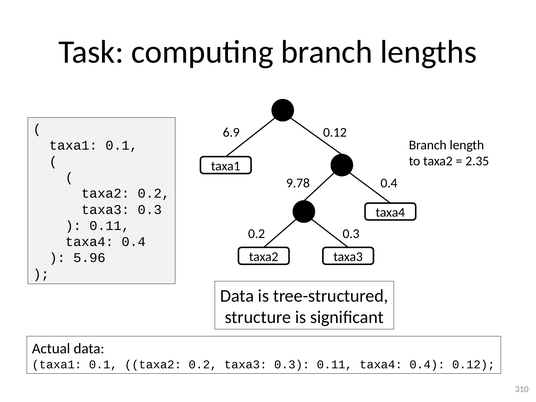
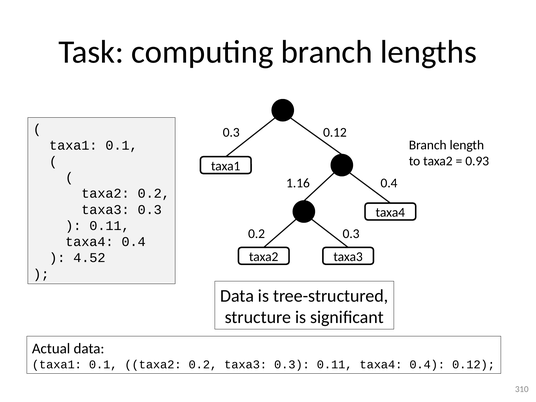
6.9: 6.9 -> 0.3 (231, 132)
2.35: 2.35 -> 0.93 (477, 161)
9.78: 9.78 -> 1.16 (298, 183)
5.96: 5.96 -> 4.52 (89, 258)
